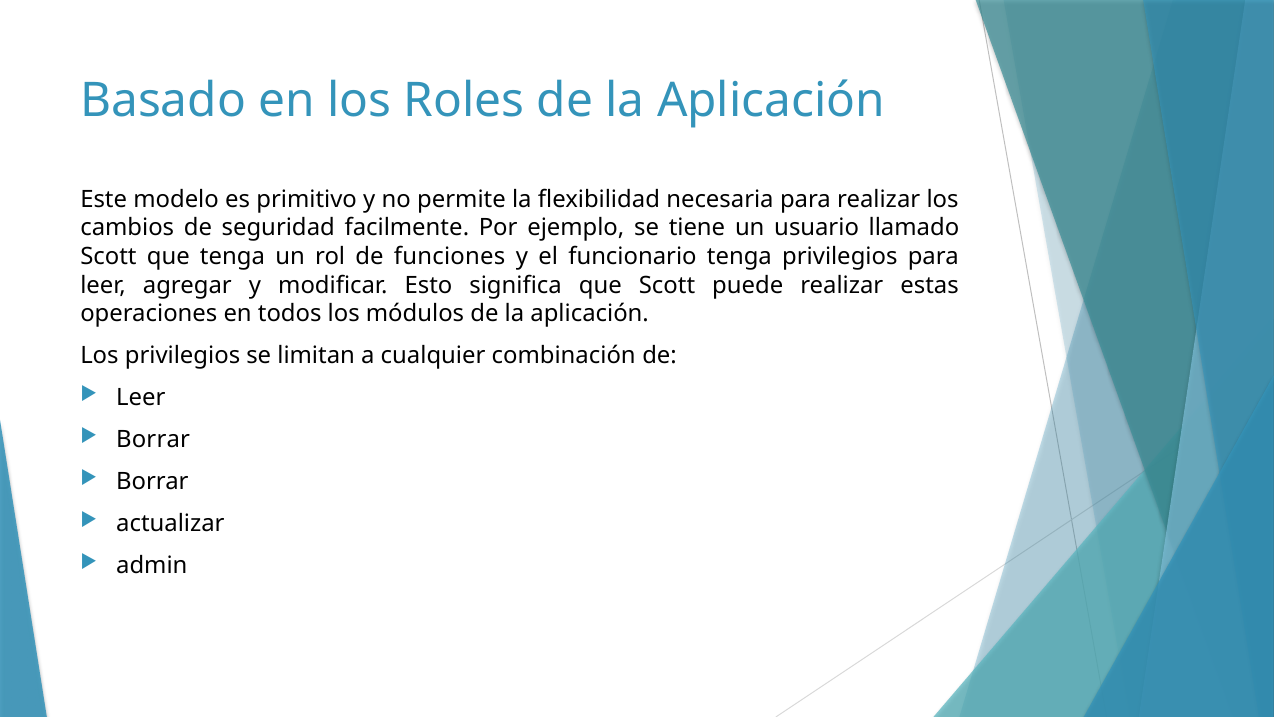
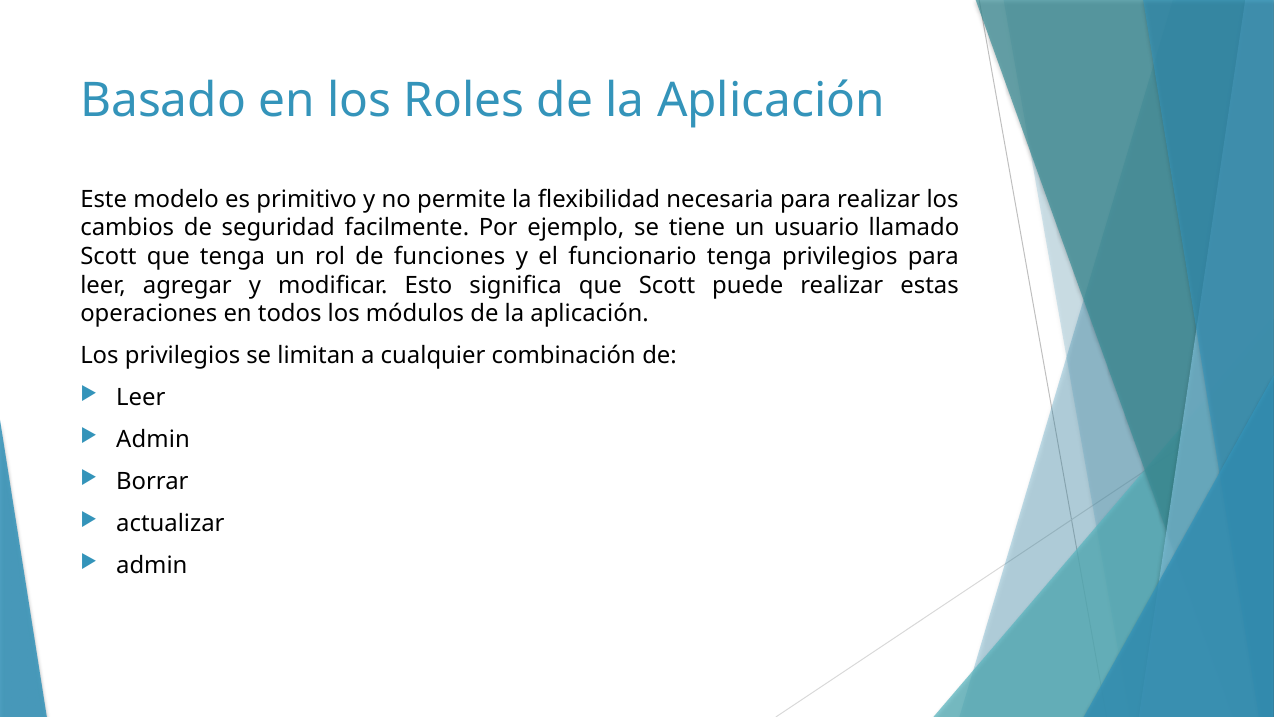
Borrar: Borrar -> Admin (153, 440)
